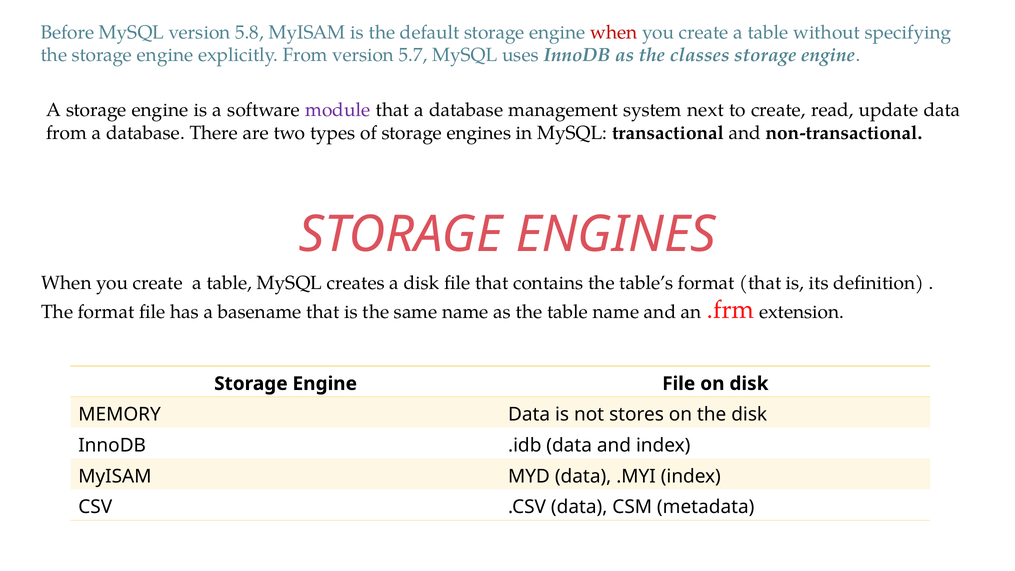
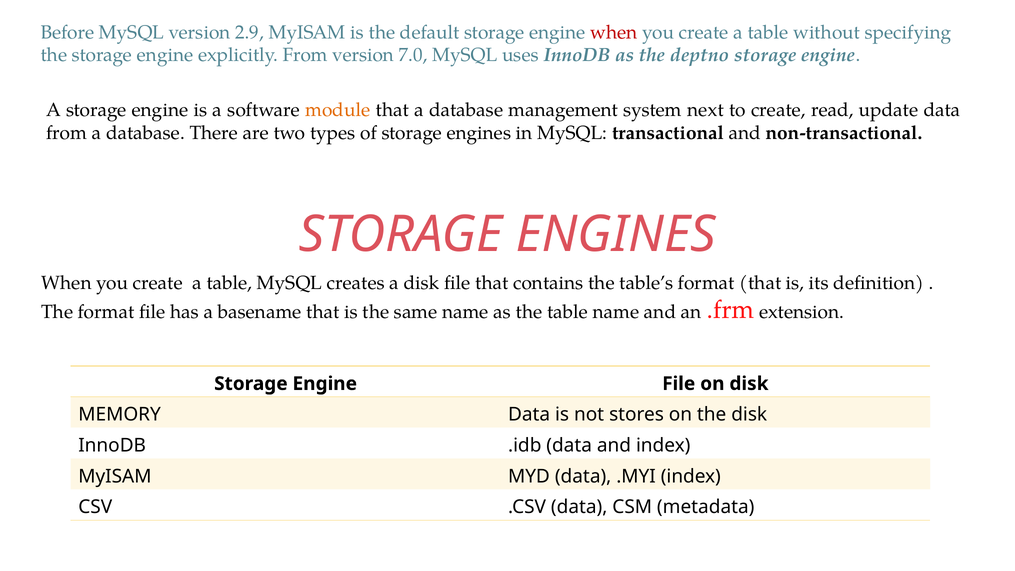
5.8: 5.8 -> 2.9 (249, 32)
5.7: 5.7 -> 7.0 (413, 55)
classes: classes -> deptno (700, 55)
module colour: purple -> orange (338, 110)
